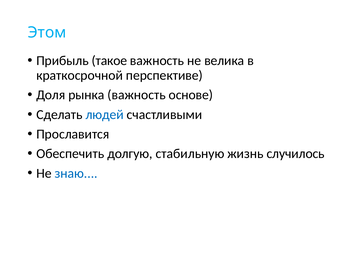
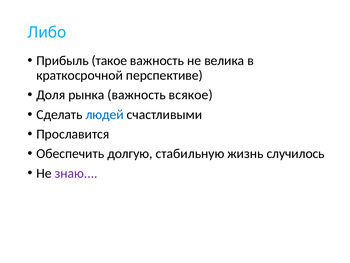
Этом: Этом -> Либо (47, 32)
основе: основе -> всякое (191, 95)
знаю colour: blue -> purple (76, 173)
